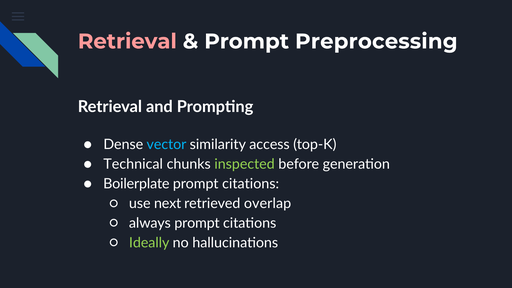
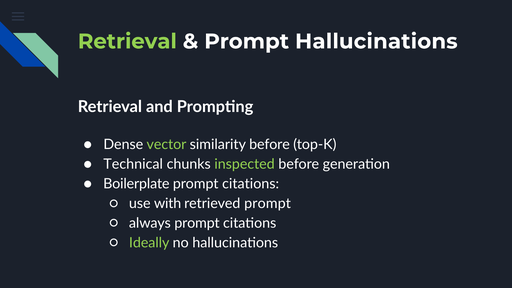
Retrieval colour: pink -> light green (127, 41)
Prompt Preprocessing: Preprocessing -> Hallucinations (376, 41)
vector colour: light blue -> light green (166, 145)
similarity access: access -> before (270, 145)
next: next -> with (168, 203)
retrieved overlap: overlap -> prompt (268, 203)
